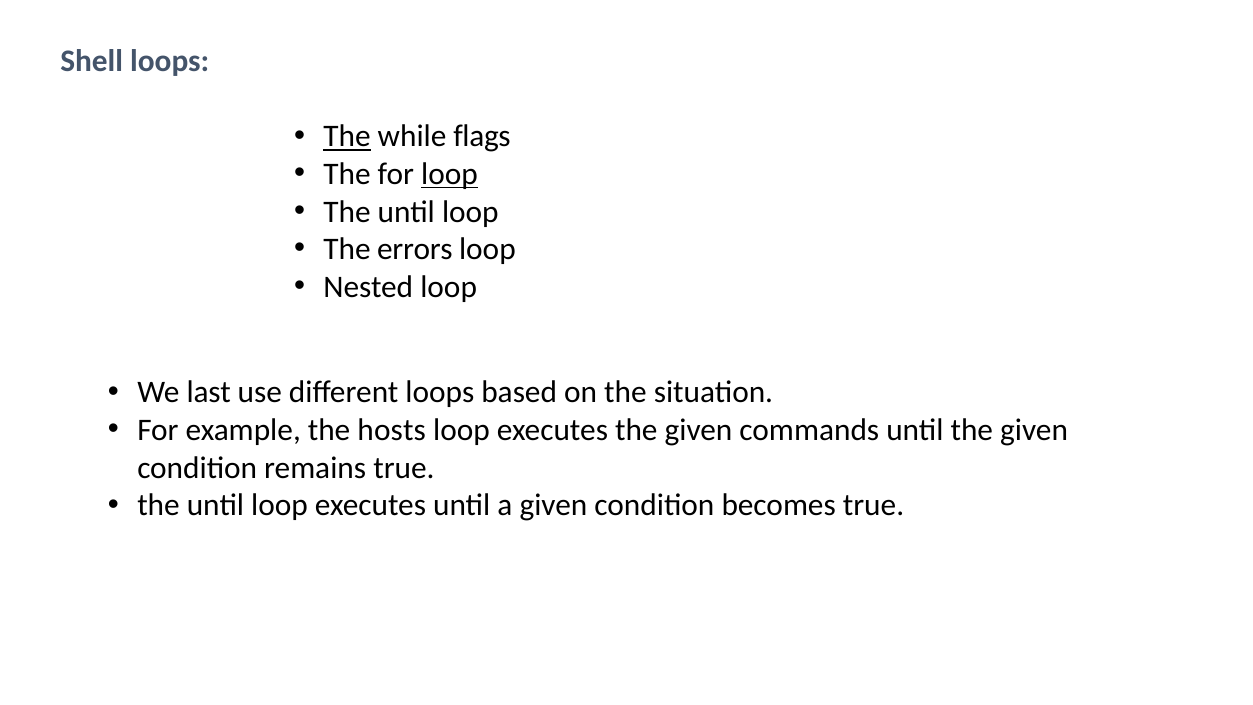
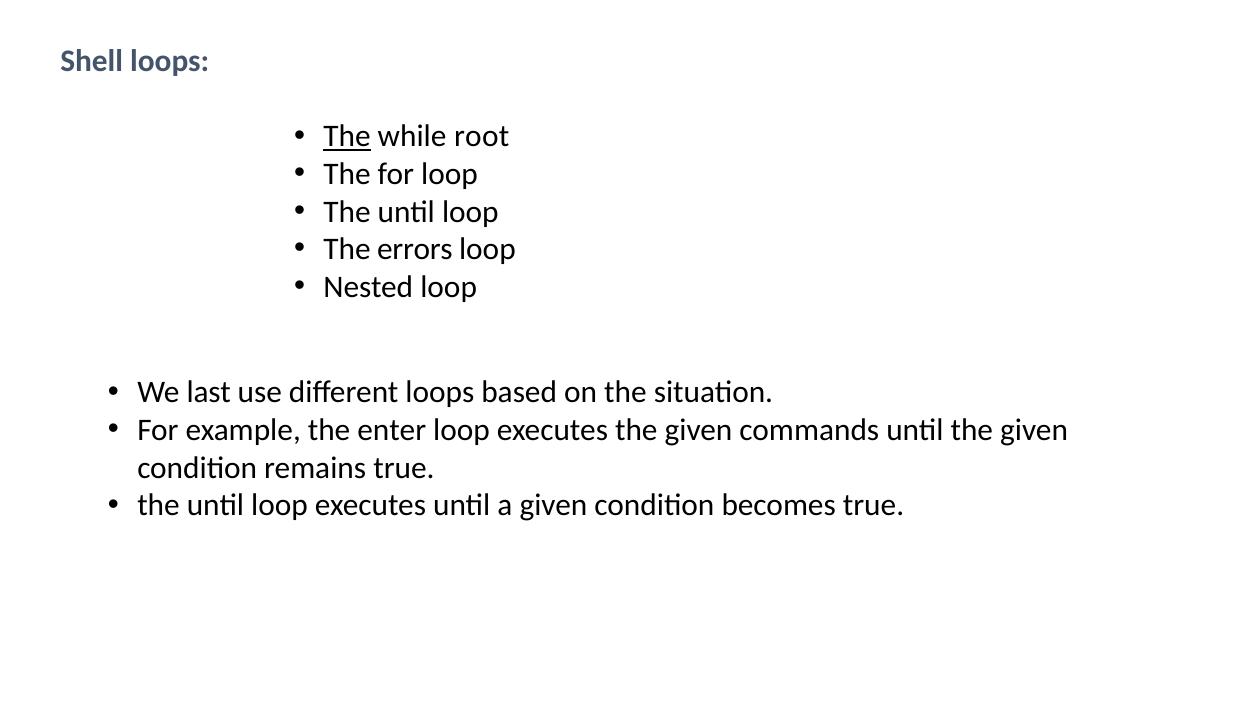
flags: flags -> root (482, 136)
loop underline: present -> none (450, 174)
hosts: hosts -> enter (392, 430)
